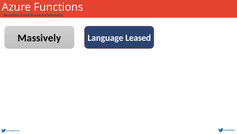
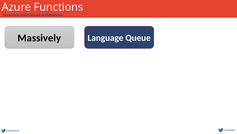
Leased: Leased -> Queue (138, 38)
